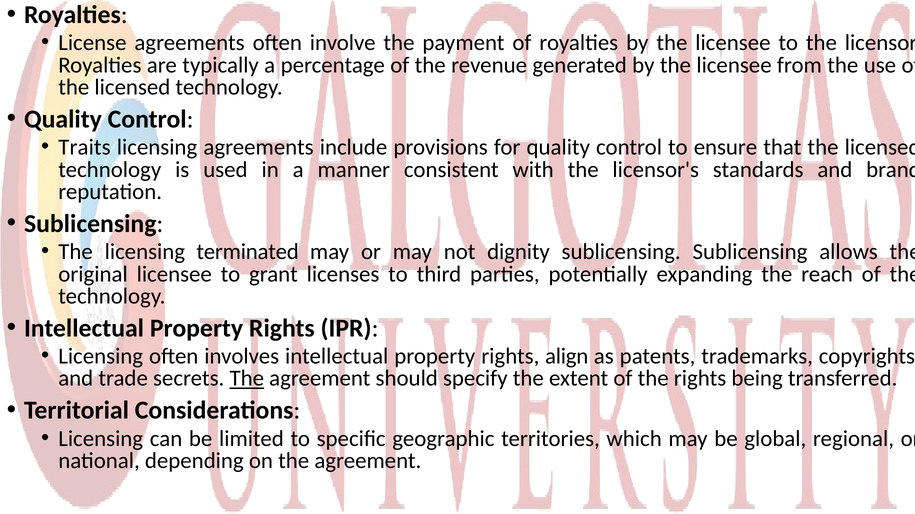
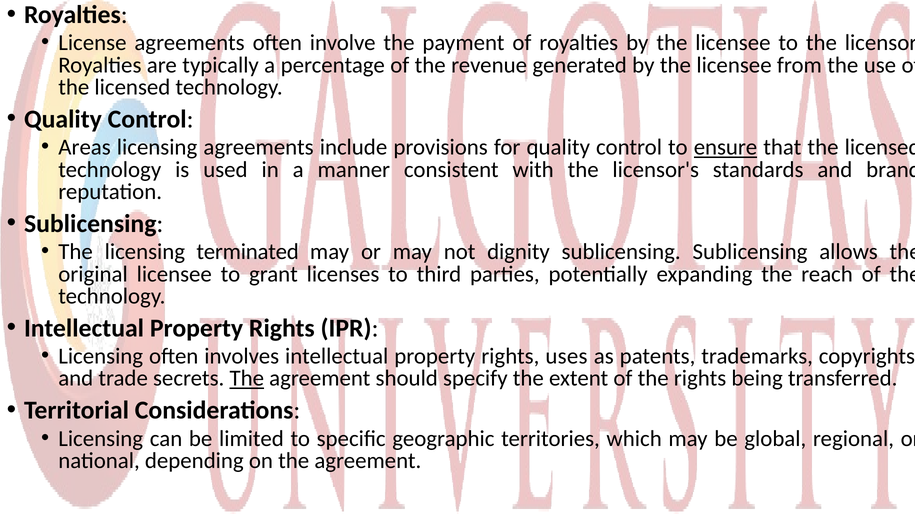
Traits: Traits -> Areas (85, 148)
ensure underline: none -> present (725, 148)
align: align -> uses (566, 357)
